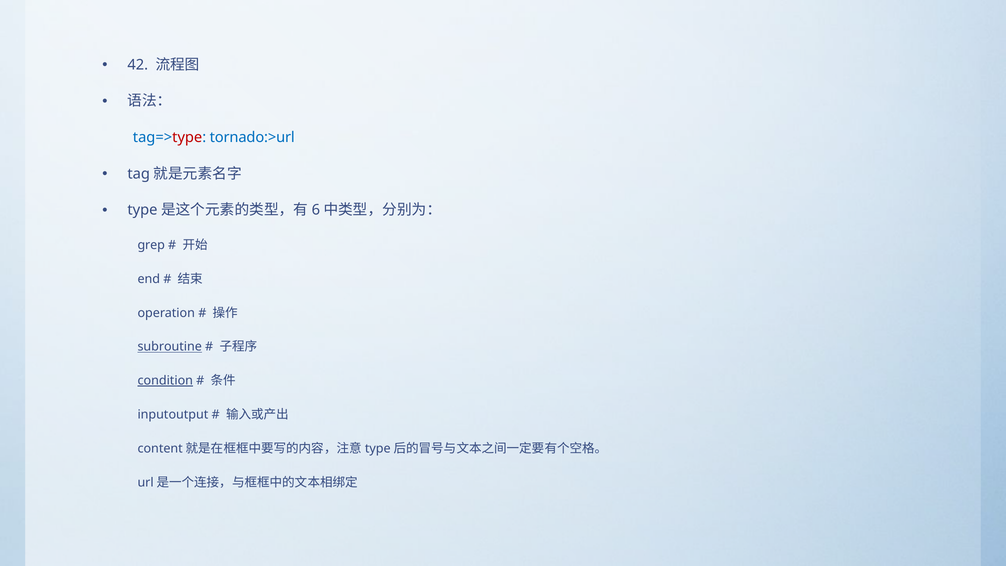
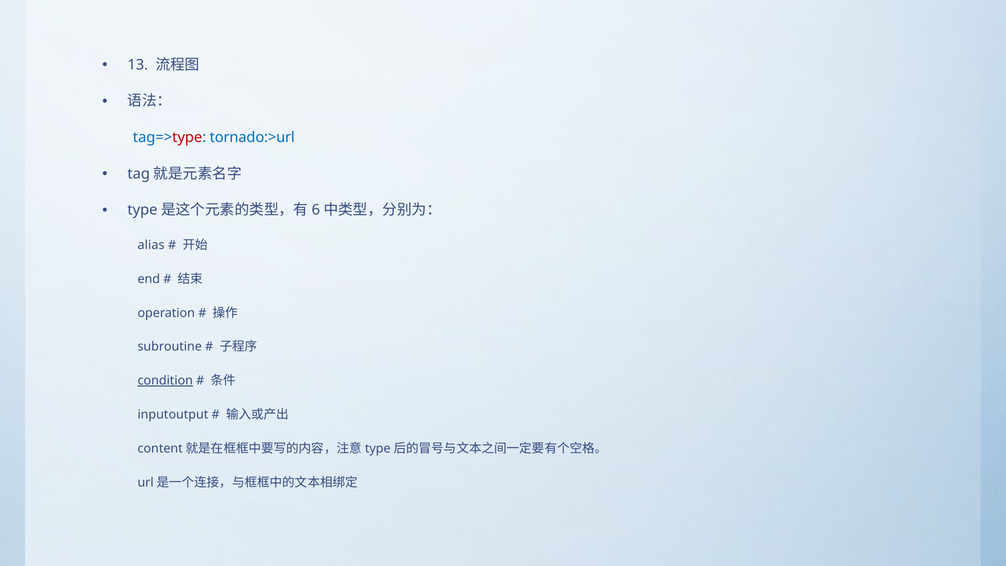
42: 42 -> 13 (138, 65)
grep: grep -> alias (151, 245)
subroutine underline: present -> none (170, 347)
